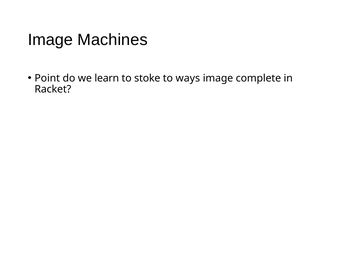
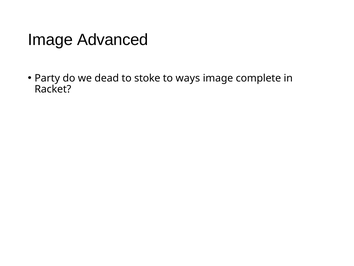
Machines: Machines -> Advanced (113, 40)
Point: Point -> Party (47, 78)
learn: learn -> dead (107, 78)
